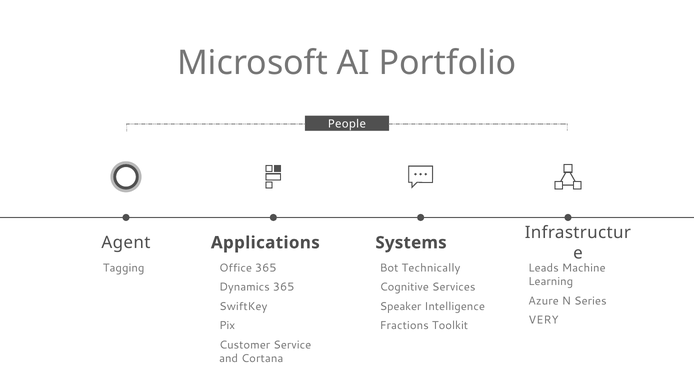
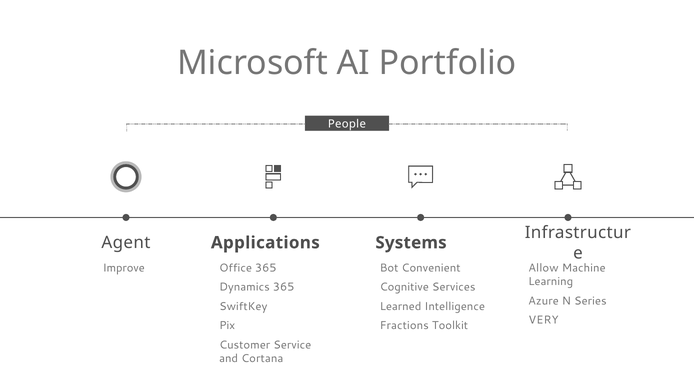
Tagging: Tagging -> Improve (124, 268)
Technically: Technically -> Convenient (431, 268)
Leads: Leads -> Allow (543, 268)
Speaker: Speaker -> Learned (400, 307)
